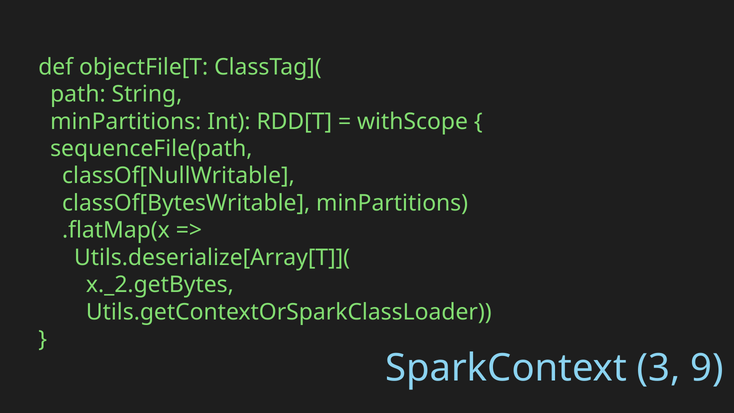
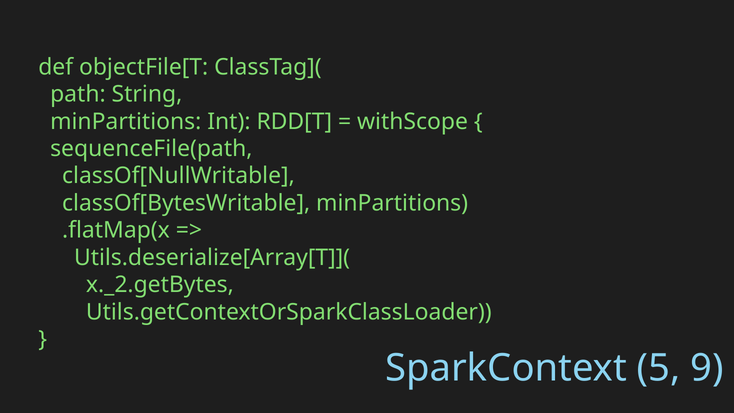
3: 3 -> 5 (659, 368)
